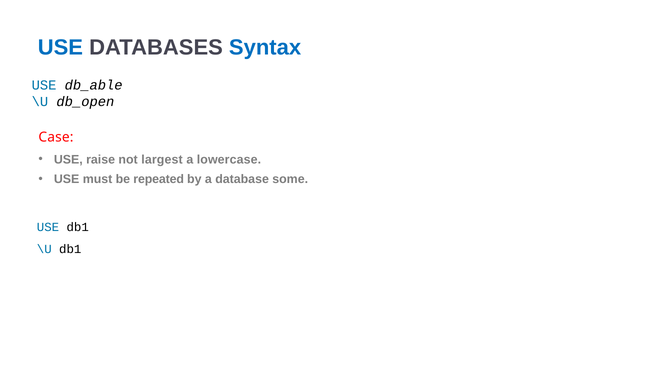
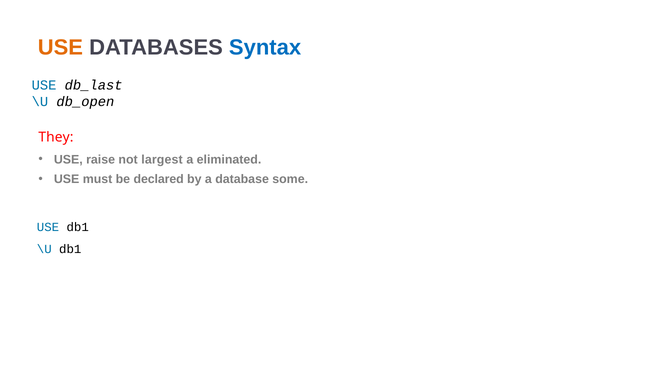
USE colour: blue -> orange (60, 48)
db_able: db_able -> db_last (94, 86)
Case: Case -> They (56, 137)
lowercase: lowercase -> eliminated (229, 160)
repeated: repeated -> declared (159, 179)
